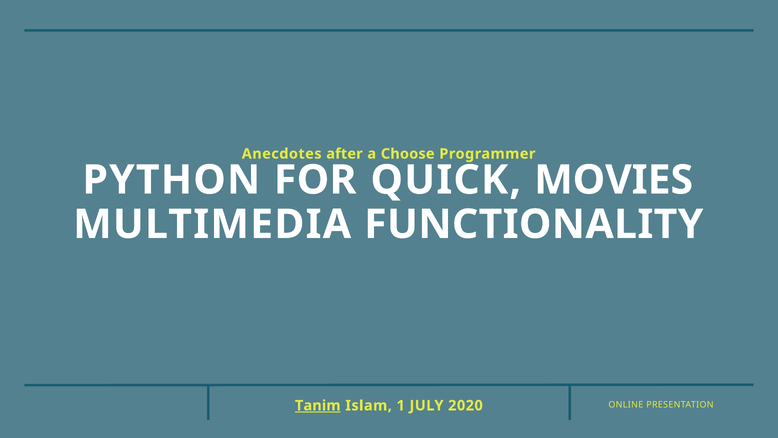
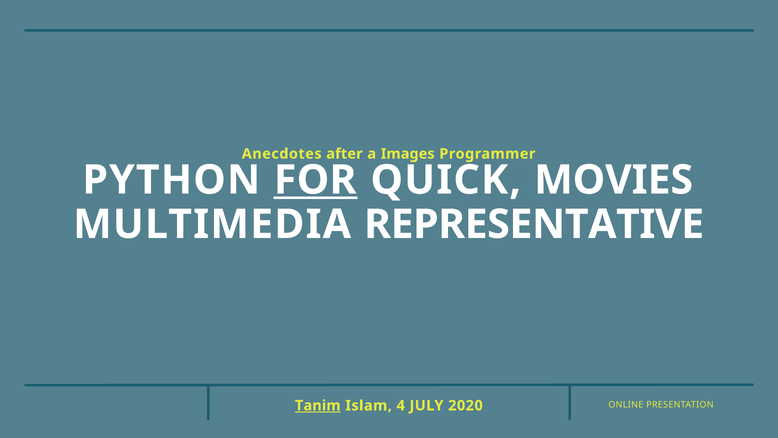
Choose: Choose -> Images (408, 154)
FOR underline: none -> present (315, 180)
FUNCTIONALITY: FUNCTIONALITY -> REPRESENTATIVE (534, 224)
1: 1 -> 4 (401, 405)
